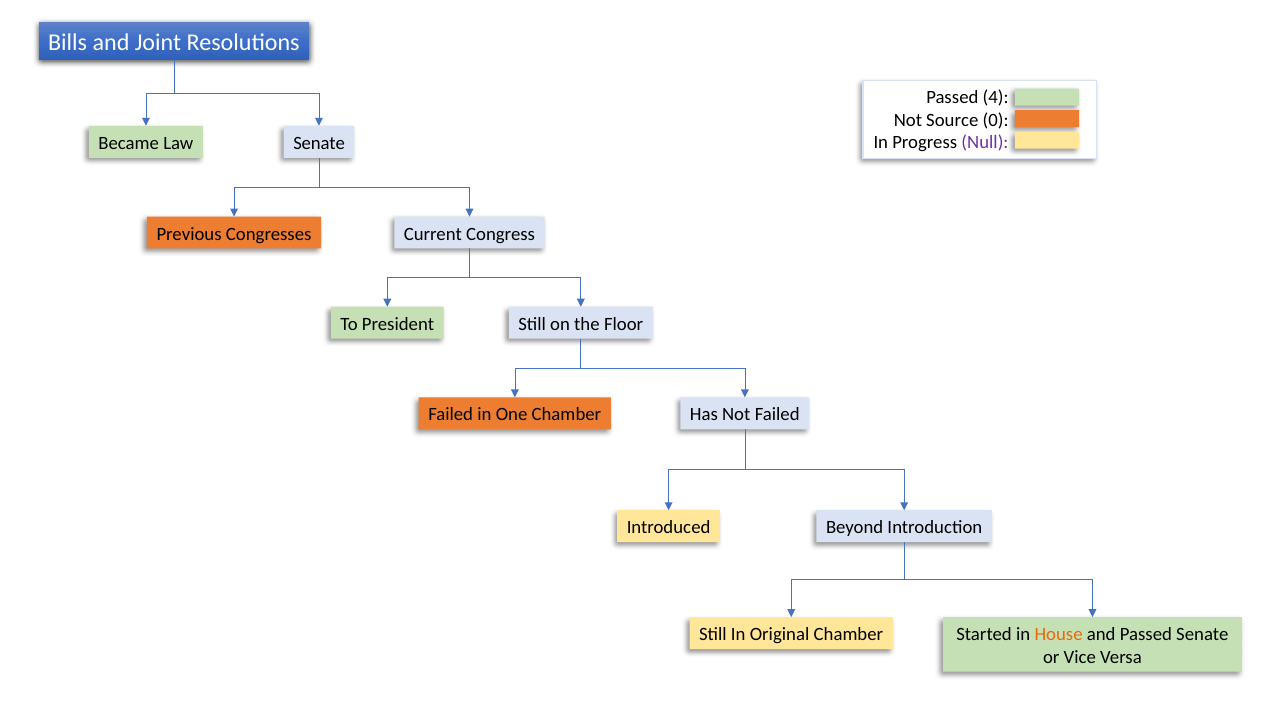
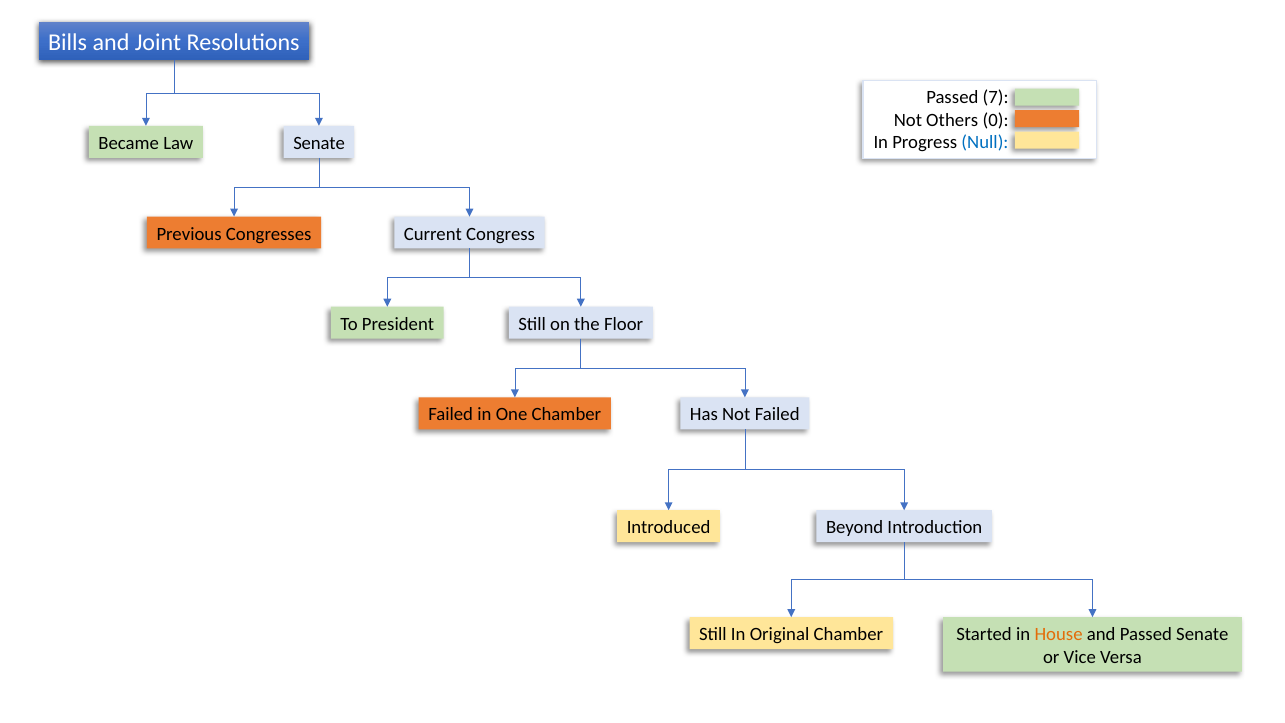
4: 4 -> 7 (996, 98)
Source: Source -> Others (952, 120)
Null colour: purple -> blue (985, 143)
